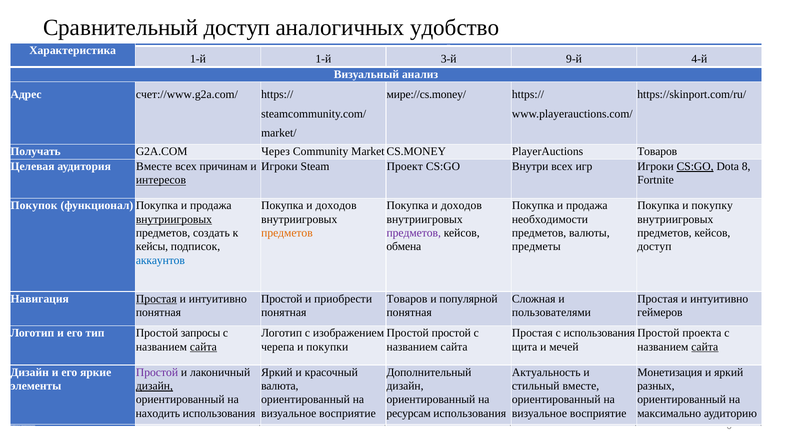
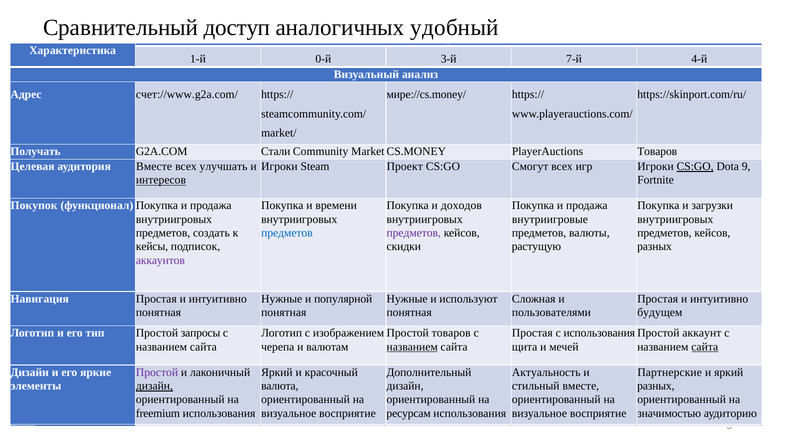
удобство: удобство -> удобный (455, 27)
1-й 1-й: 1-й -> 0-й (323, 59)
9-й: 9-й -> 7-й (574, 59)
Через: Через -> Стали (276, 151)
причинам: причинам -> улучшать (224, 166)
Внутри: Внутри -> Смогут (530, 166)
8: 8 -> 9 (746, 166)
доходов: доходов -> времени (336, 205)
покупку: покупку -> загрузки (712, 205)
внутриигровых underline: present -> none (174, 219)
необходимости: необходимости -> внутриигровые (550, 219)
предметов colour: orange -> blue (287, 233)
обмена: обмена -> скидки (404, 246)
предметы: предметы -> растущую (536, 246)
доступ: доступ -> разных (655, 246)
аккаунтов colour: blue -> purple (160, 260)
Простая underline: present -> none (156, 299)
Простой: Простой -> Нужные (282, 299)
приобрести: приобрести -> популярной (343, 299)
Товаров: Товаров -> Нужные (407, 299)
популярной: популярной -> используют (469, 299)
геймеров: геймеров -> будущем (660, 312)
Простой простой: простой -> товаров (451, 333)
проекта: проекта -> аккаунт (702, 333)
сайта underline: present -> none (203, 346)
покупки: покупки -> валютам (327, 346)
названием underline: none -> present (412, 346)
Монетизация: Монетизация -> Партнерские (670, 372)
находить: находить -> freemium (158, 413)
максимально: максимально -> значимостью (669, 413)
